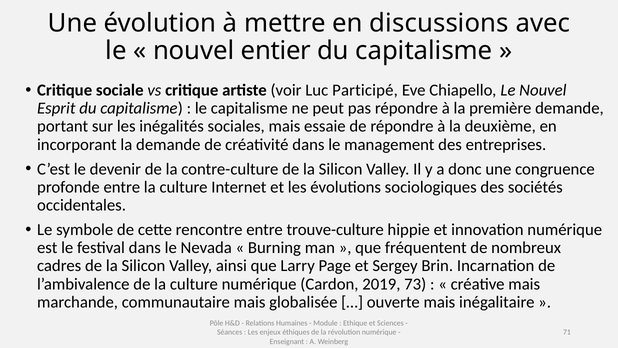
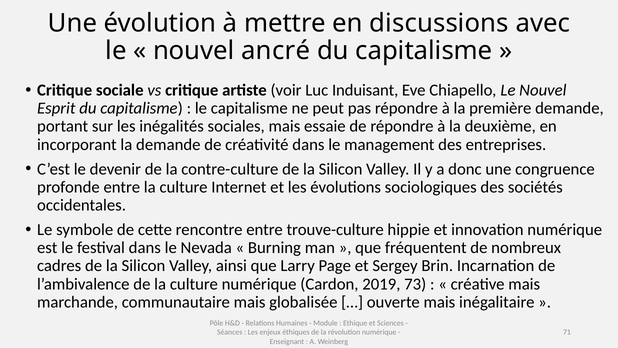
entier: entier -> ancré (276, 51)
Participé: Participé -> Induisant (365, 90)
